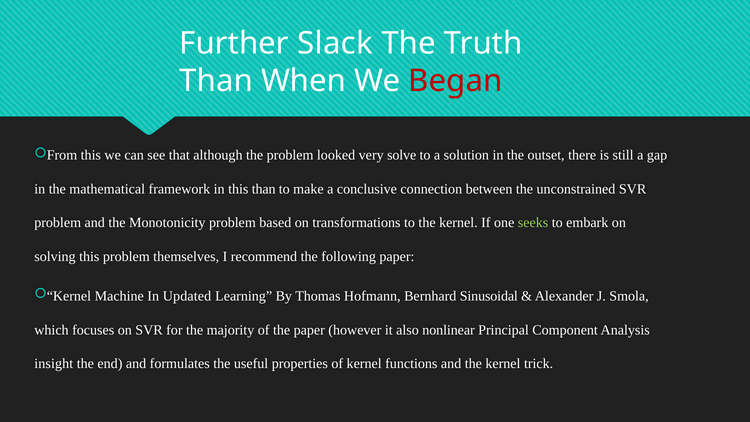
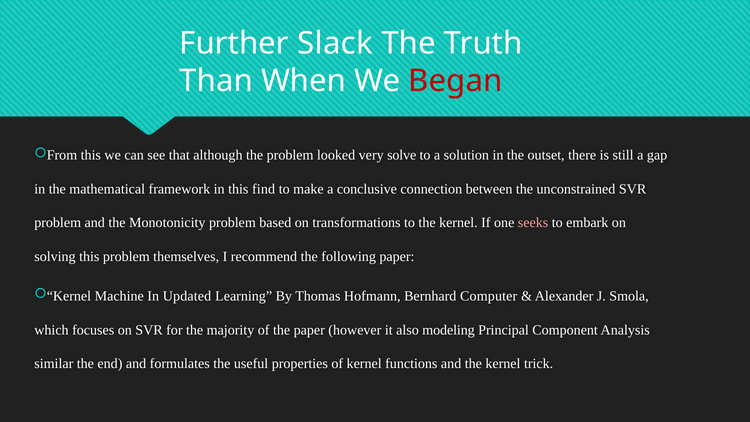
this than: than -> find (264, 189)
seeks colour: light green -> pink (533, 223)
Sinusoidal: Sinusoidal -> Computer (489, 296)
nonlinear: nonlinear -> modeling (449, 330)
insight: insight -> similar (54, 364)
